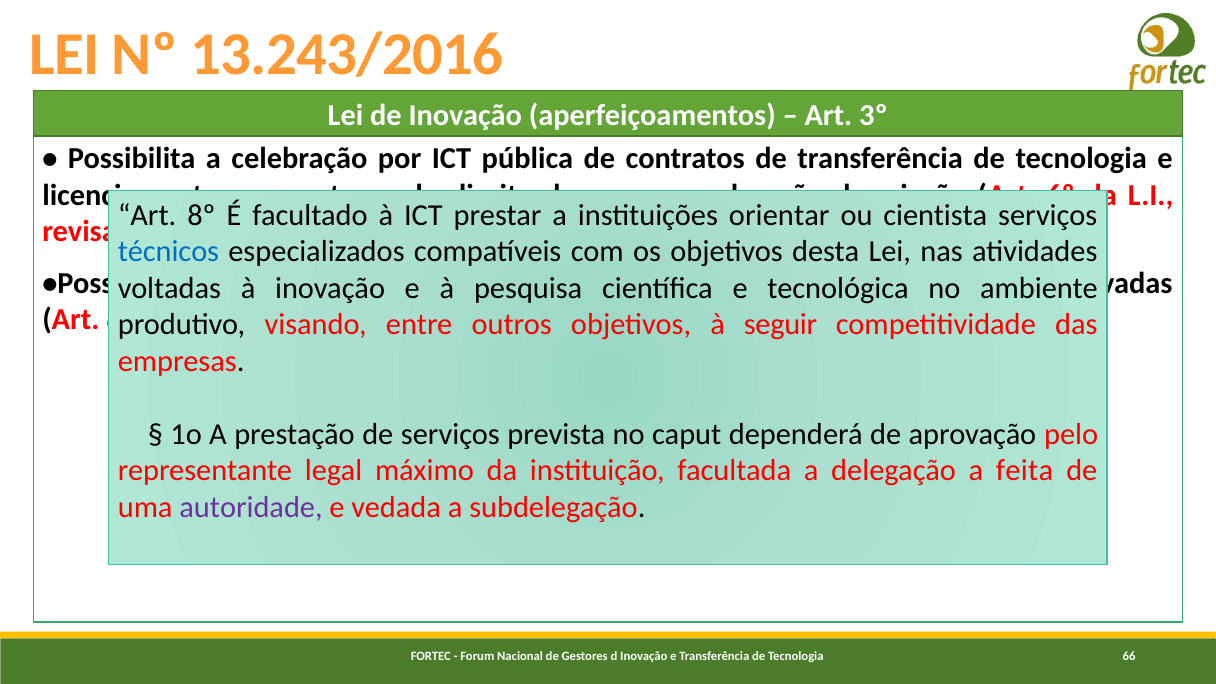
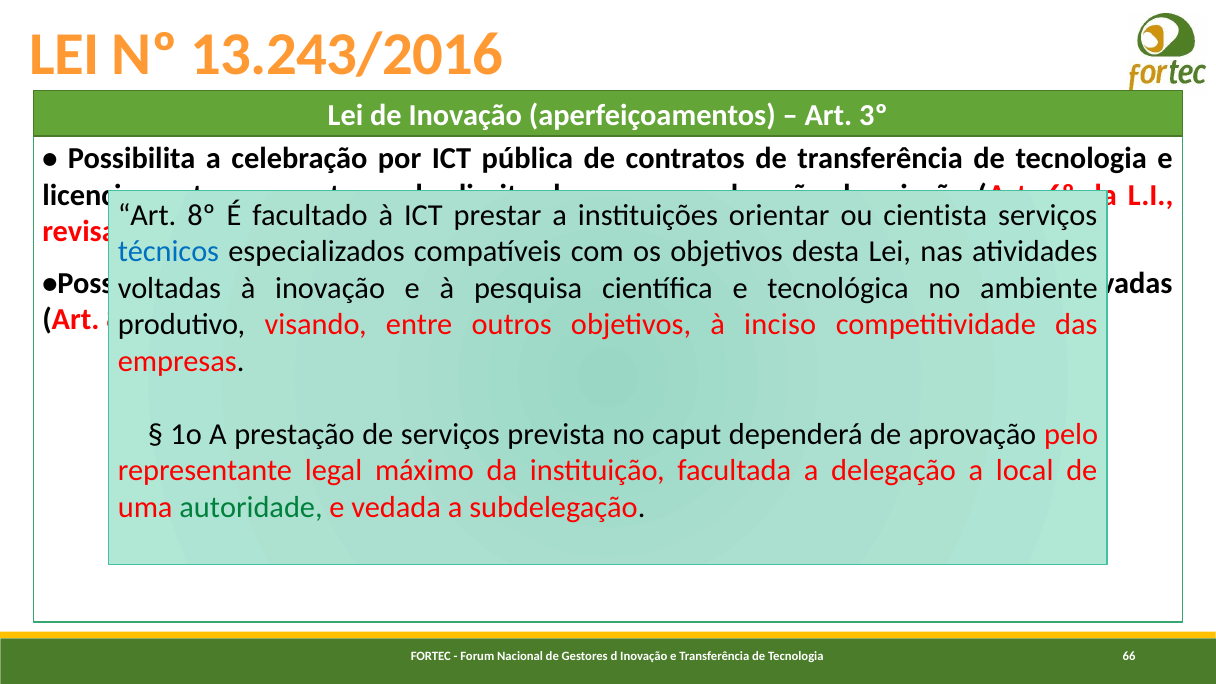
seguir: seguir -> inciso (780, 325)
feita: feita -> local (1025, 471)
autoridade colour: purple -> green (251, 507)
